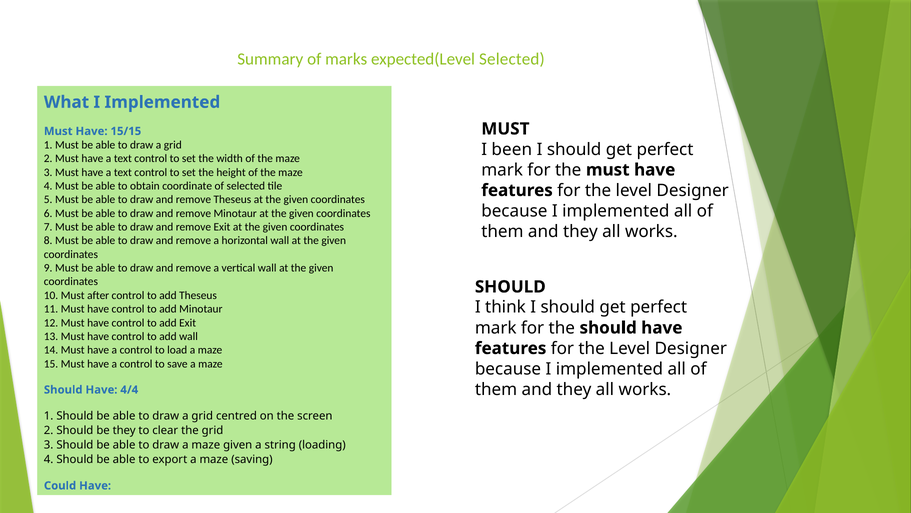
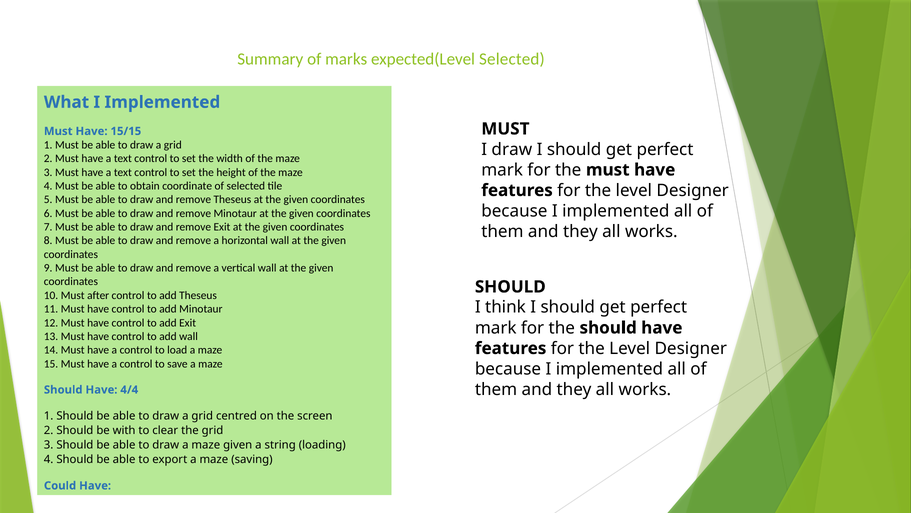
I been: been -> draw (512, 149)
be they: they -> with (124, 430)
